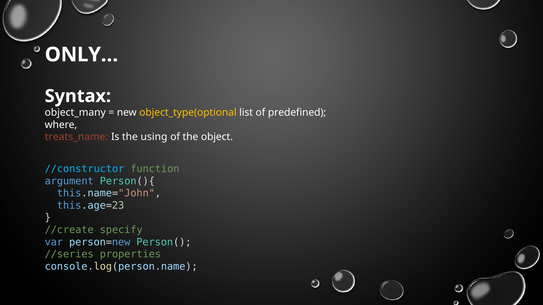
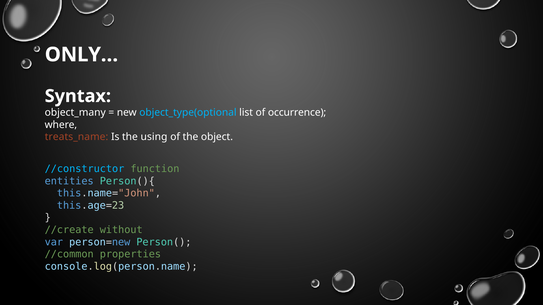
object_type(optional colour: yellow -> light blue (188, 113)
predefined: predefined -> occurrence (297, 113)
argument: argument -> entities (69, 181)
specify: specify -> without (121, 230)
//series: //series -> //common (69, 255)
